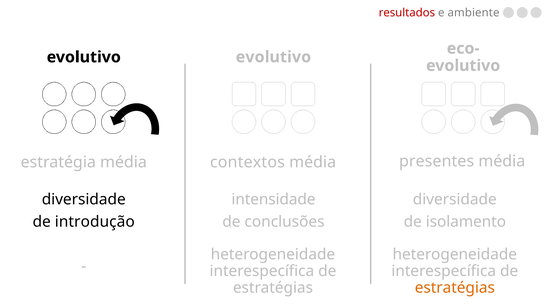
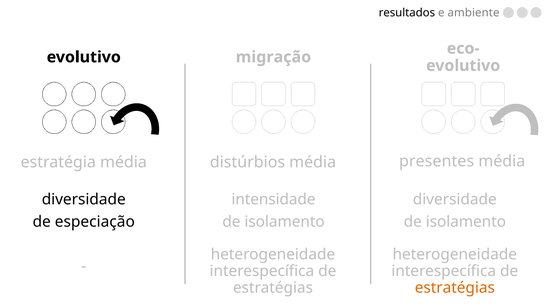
resultados colour: red -> black (407, 13)
evolutivo evolutivo: evolutivo -> migração (273, 57)
contextos: contextos -> distúrbios (247, 162)
introdução: introdução -> especiação (95, 222)
conclusões: conclusões -> isolamento (285, 222)
